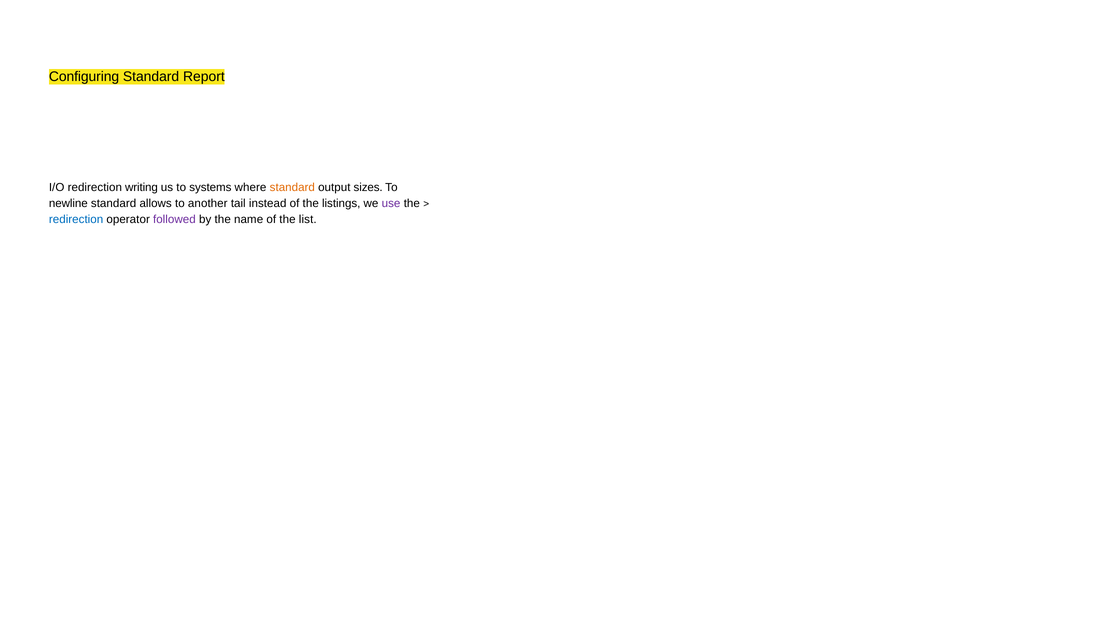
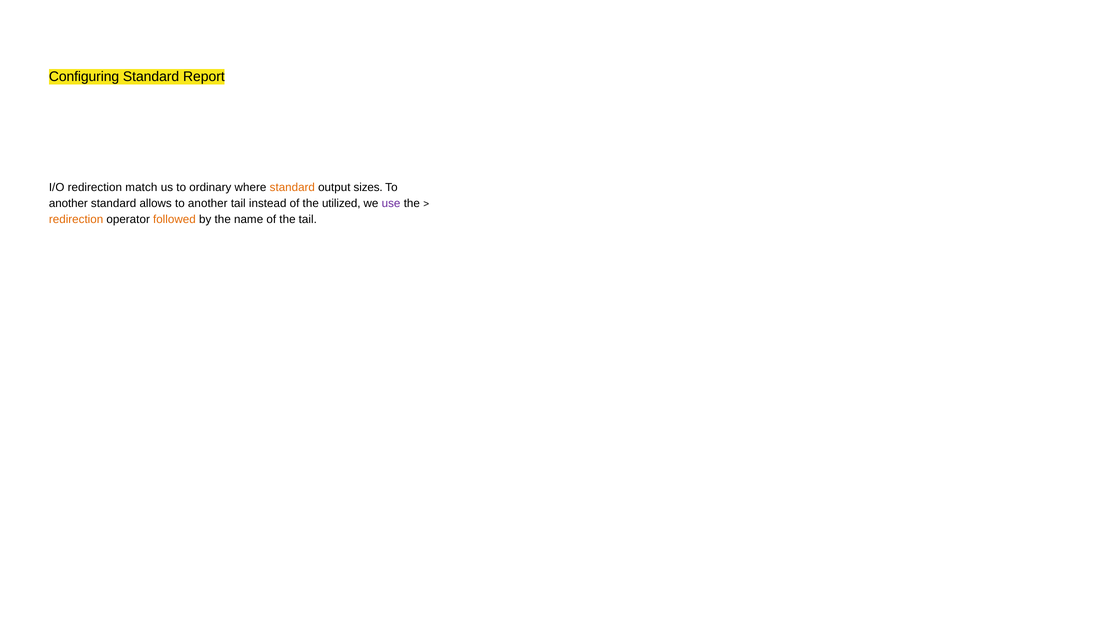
writing: writing -> match (141, 188)
systems: systems -> ordinary (210, 188)
newline: newline -> another (68, 204)
listings: listings -> utilized (341, 204)
redirection colour: blue -> orange (76, 220)
followed colour: purple -> orange (174, 220)
the list: list -> tail (308, 220)
